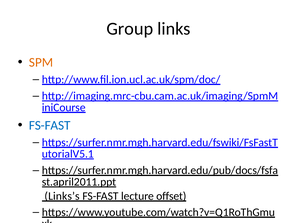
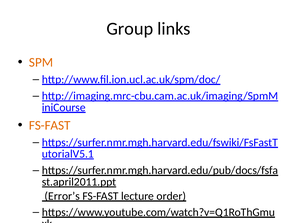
FS-FAST colour: blue -> orange (50, 125)
Links’s: Links’s -> Error’s (62, 196)
offset: offset -> order (171, 196)
